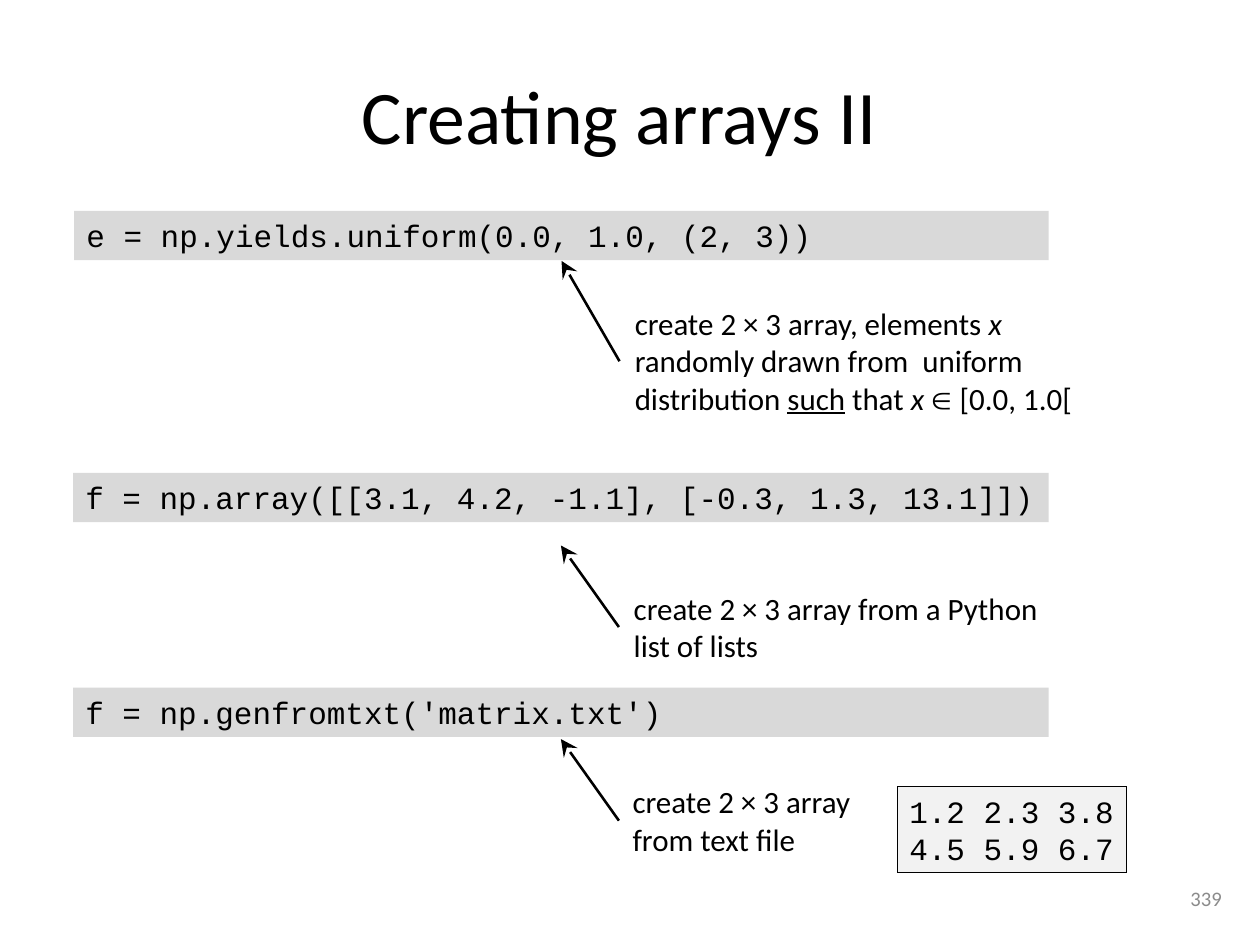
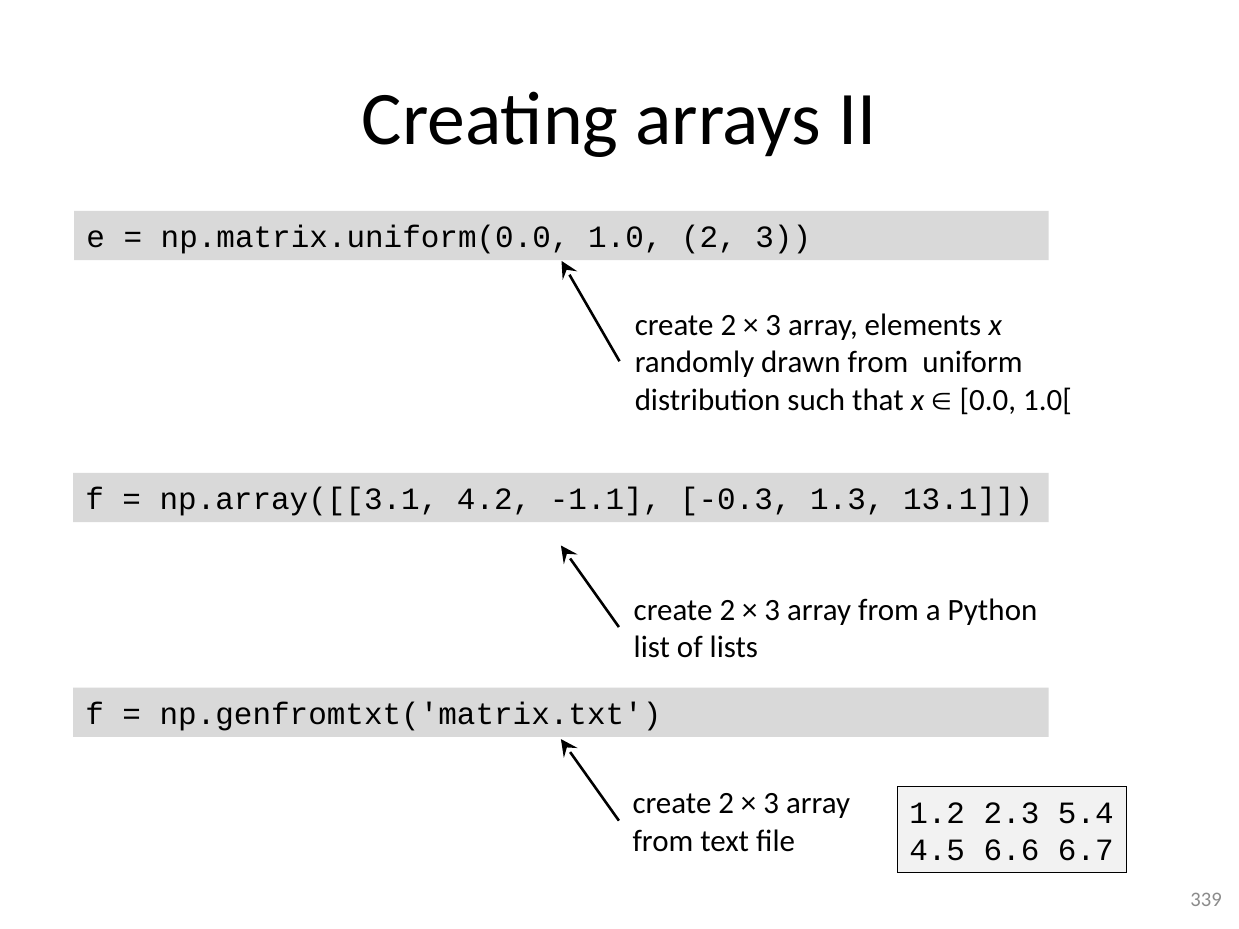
np.yields.uniform(0.0: np.yields.uniform(0.0 -> np.matrix.uniform(0.0 (365, 238)
such underline: present -> none (816, 400)
3.8: 3.8 -> 5.4 (1086, 813)
5.9: 5.9 -> 6.6 (1012, 851)
